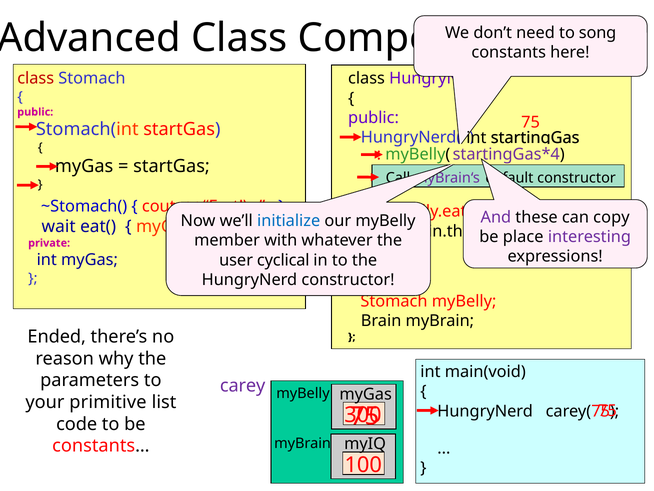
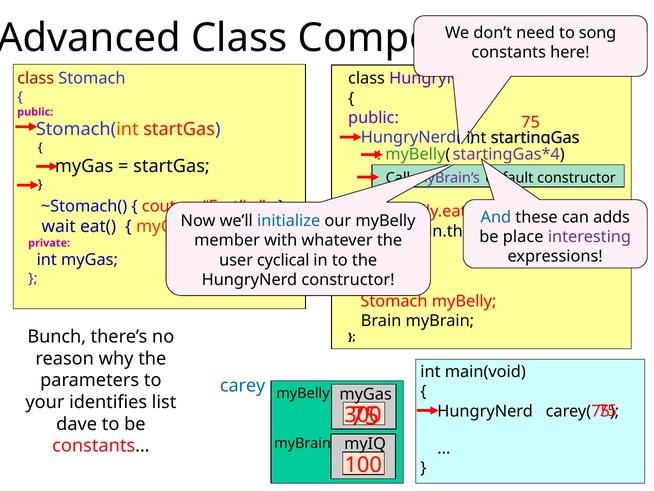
And colour: purple -> blue (496, 217)
copy: copy -> adds (612, 217)
Ended: Ended -> Bunch (57, 336)
carey colour: purple -> blue (243, 385)
primitive: primitive -> identifies (108, 402)
code: code -> dave (77, 424)
